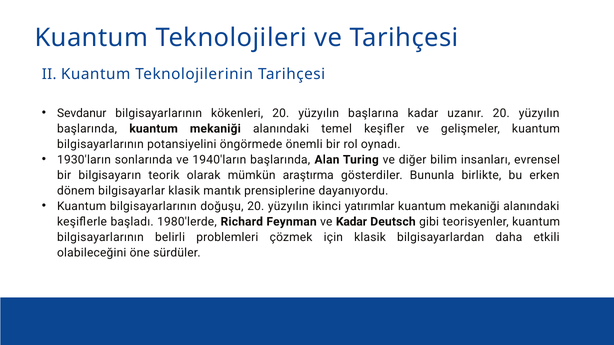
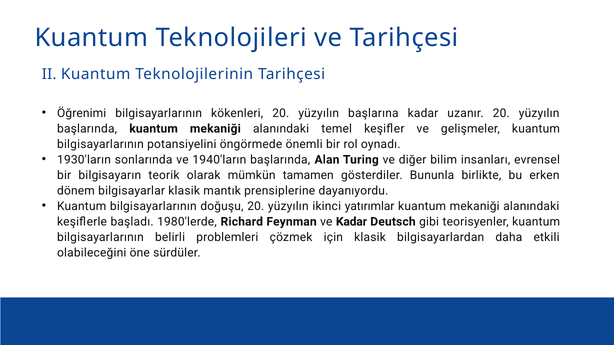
Sevdanur: Sevdanur -> Öğrenimi (82, 113)
araştırma: araştırma -> tamamen (308, 175)
